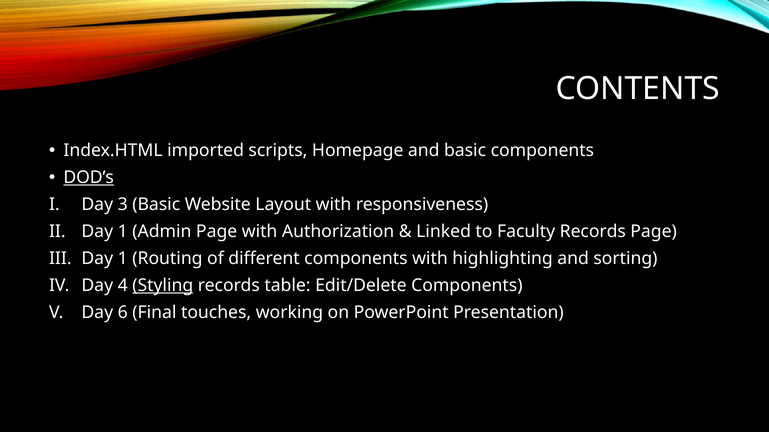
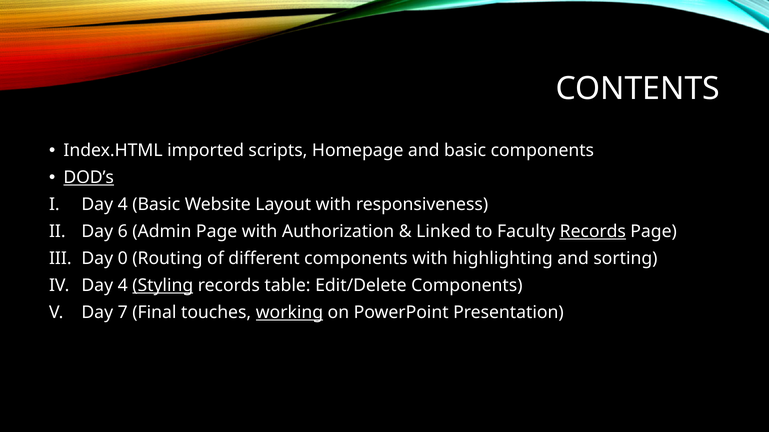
3: 3 -> 4 (123, 205)
1: 1 -> 6 (123, 232)
Records underline: none -> present (593, 232)
1: 1 -> 0 (123, 259)
6: 6 -> 7 (123, 313)
working underline: none -> present (289, 313)
